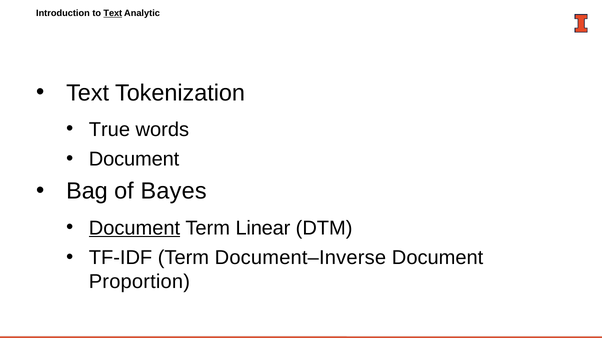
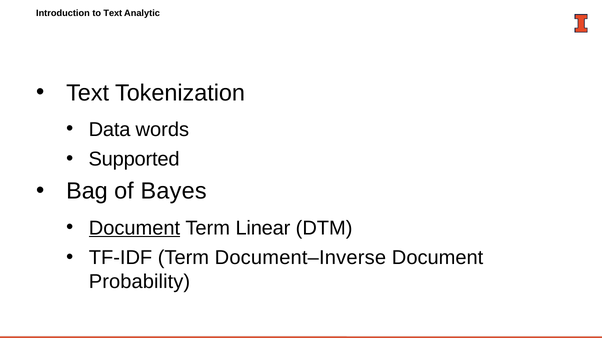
Text underline: present -> none (113, 13)
True: True -> Data (110, 130)
Document: Document -> Supported (134, 160)
Proportion: Proportion -> Probability (139, 282)
